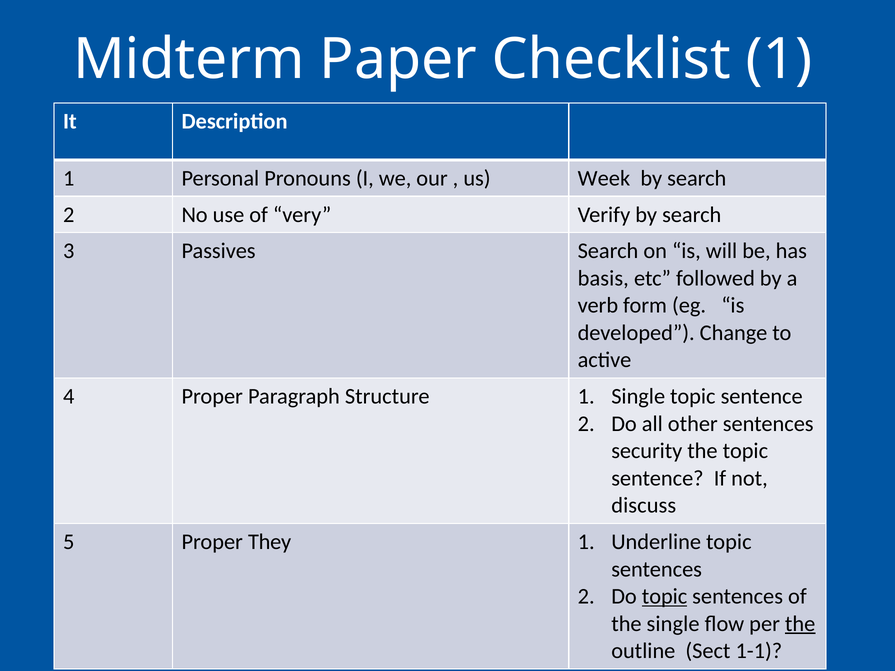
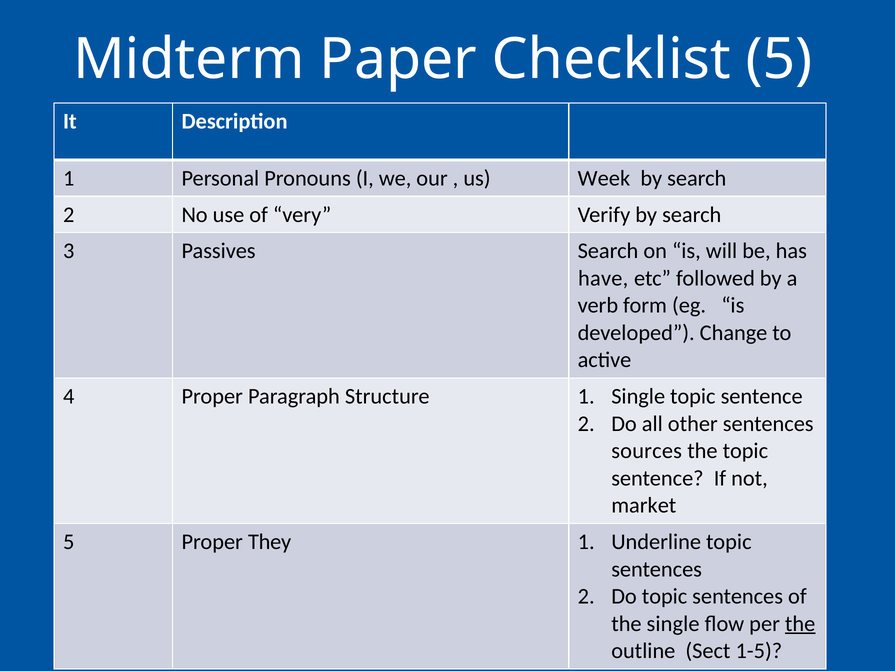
Checklist 1: 1 -> 5 (779, 59)
basis: basis -> have (603, 278)
security: security -> sources (647, 451)
discuss: discuss -> market (644, 506)
topic underline: present -> none (665, 597)
1-1: 1-1 -> 1-5 (759, 651)
